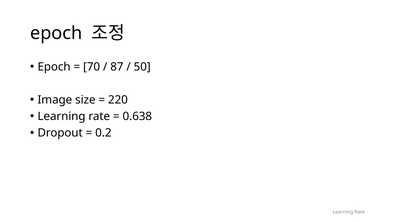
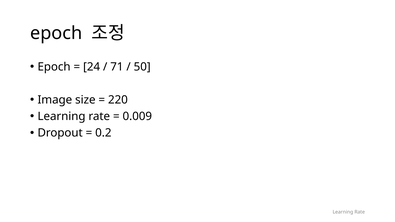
70: 70 -> 24 (92, 67)
87: 87 -> 71 (117, 67)
0.638: 0.638 -> 0.009 (137, 116)
